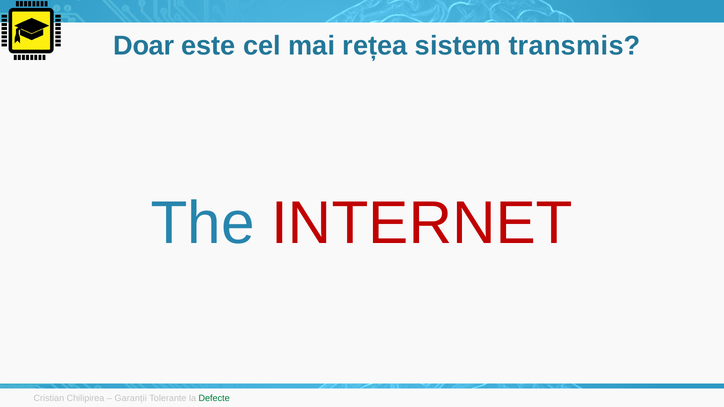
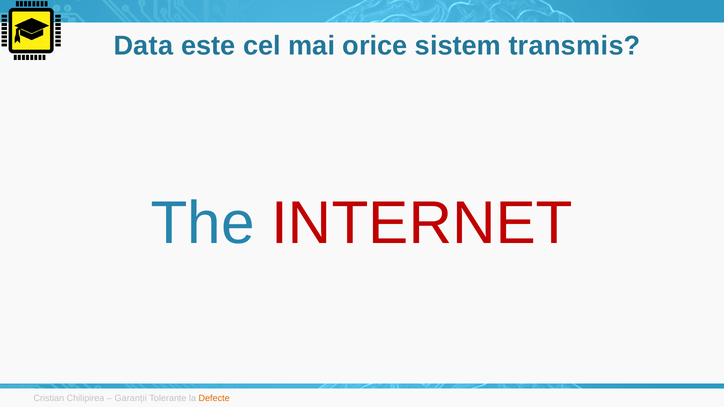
Doar: Doar -> Data (143, 46)
rețea: rețea -> orice (375, 46)
Defecte colour: green -> orange (214, 399)
